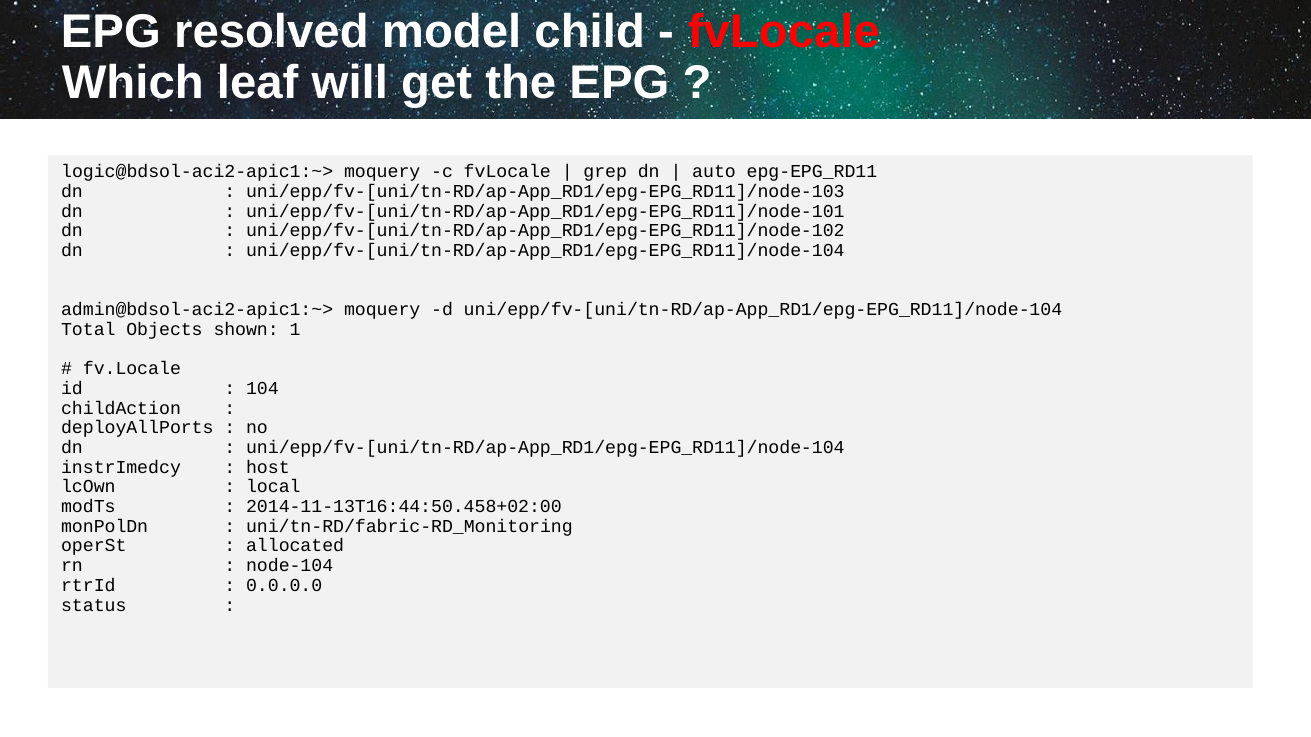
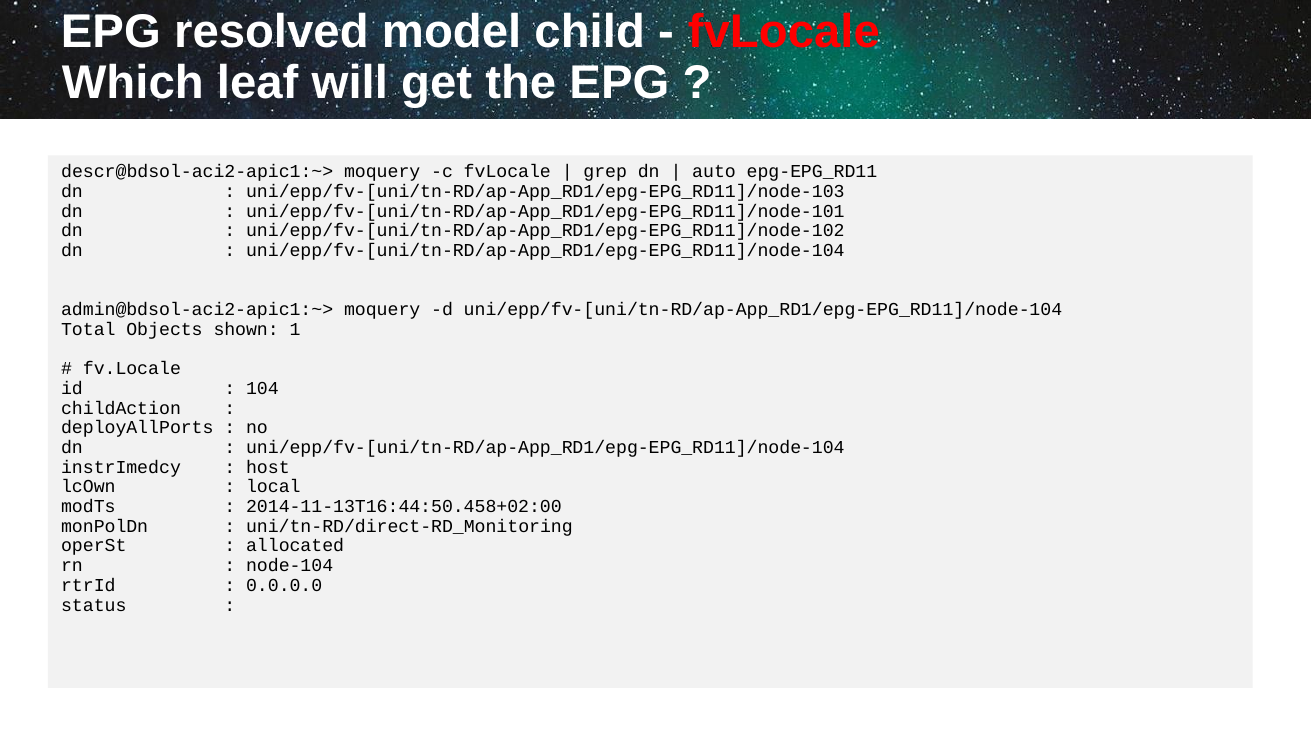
logic@bdsol-aci2-apic1:~>: logic@bdsol-aci2-apic1:~> -> descr@bdsol-aci2-apic1:~> (197, 172)
uni/tn-RD/fabric-RD_Monitoring: uni/tn-RD/fabric-RD_Monitoring -> uni/tn-RD/direct-RD_Monitoring (409, 527)
